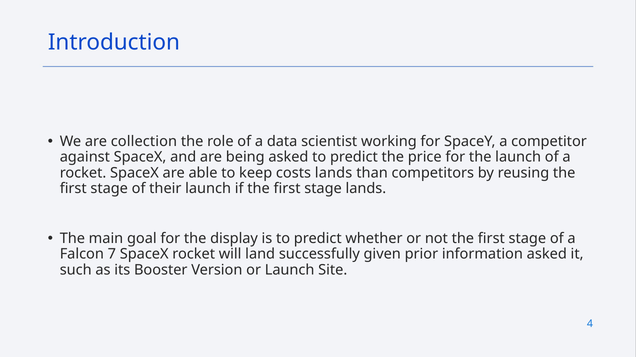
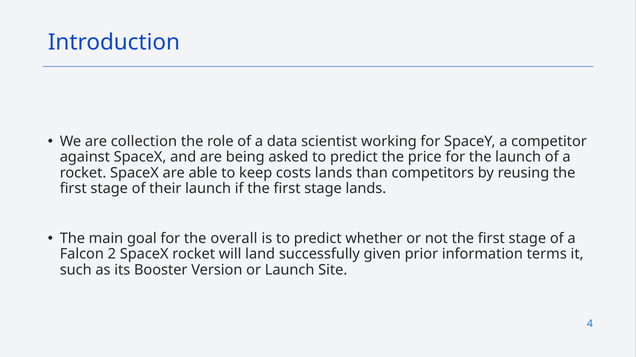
display: display -> overall (234, 239)
7: 7 -> 2 (112, 255)
information asked: asked -> terms (547, 255)
